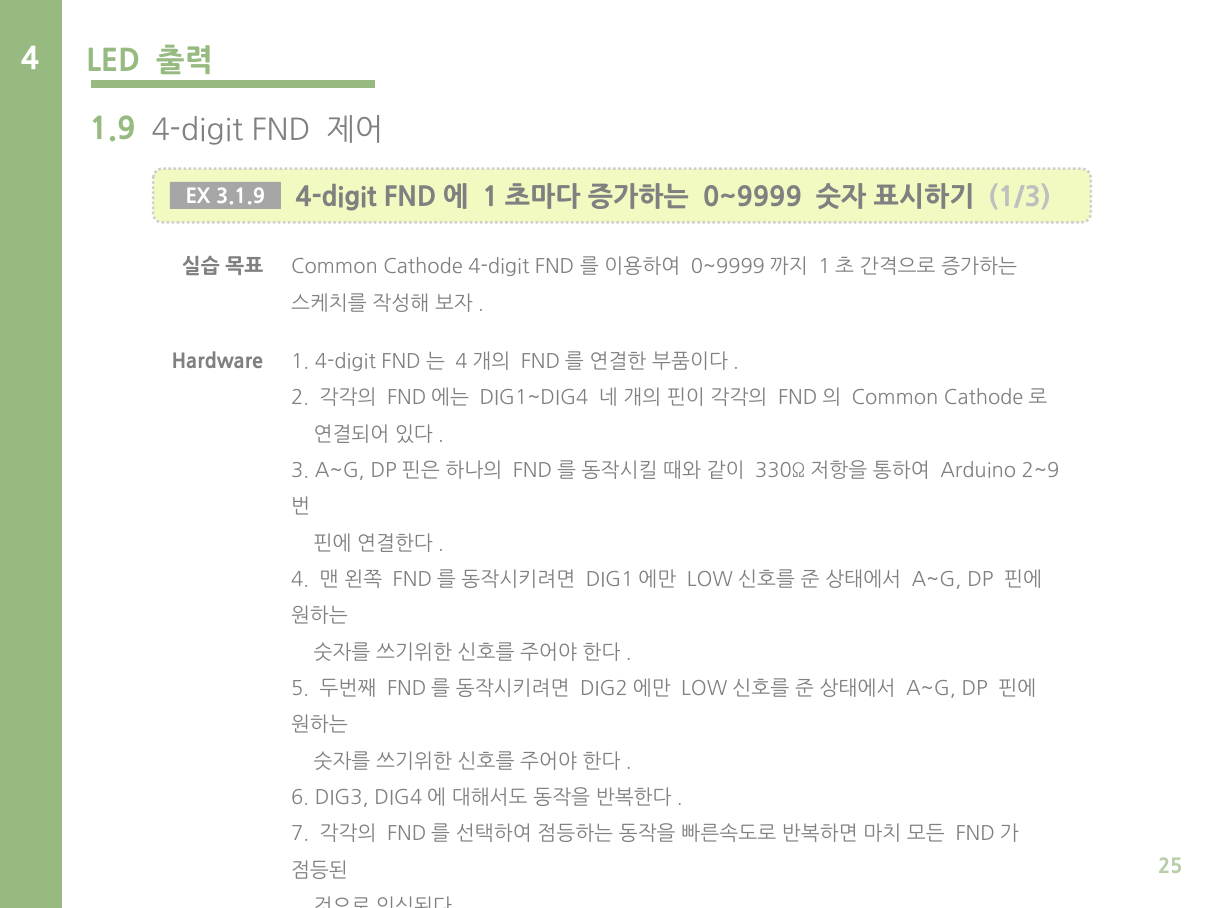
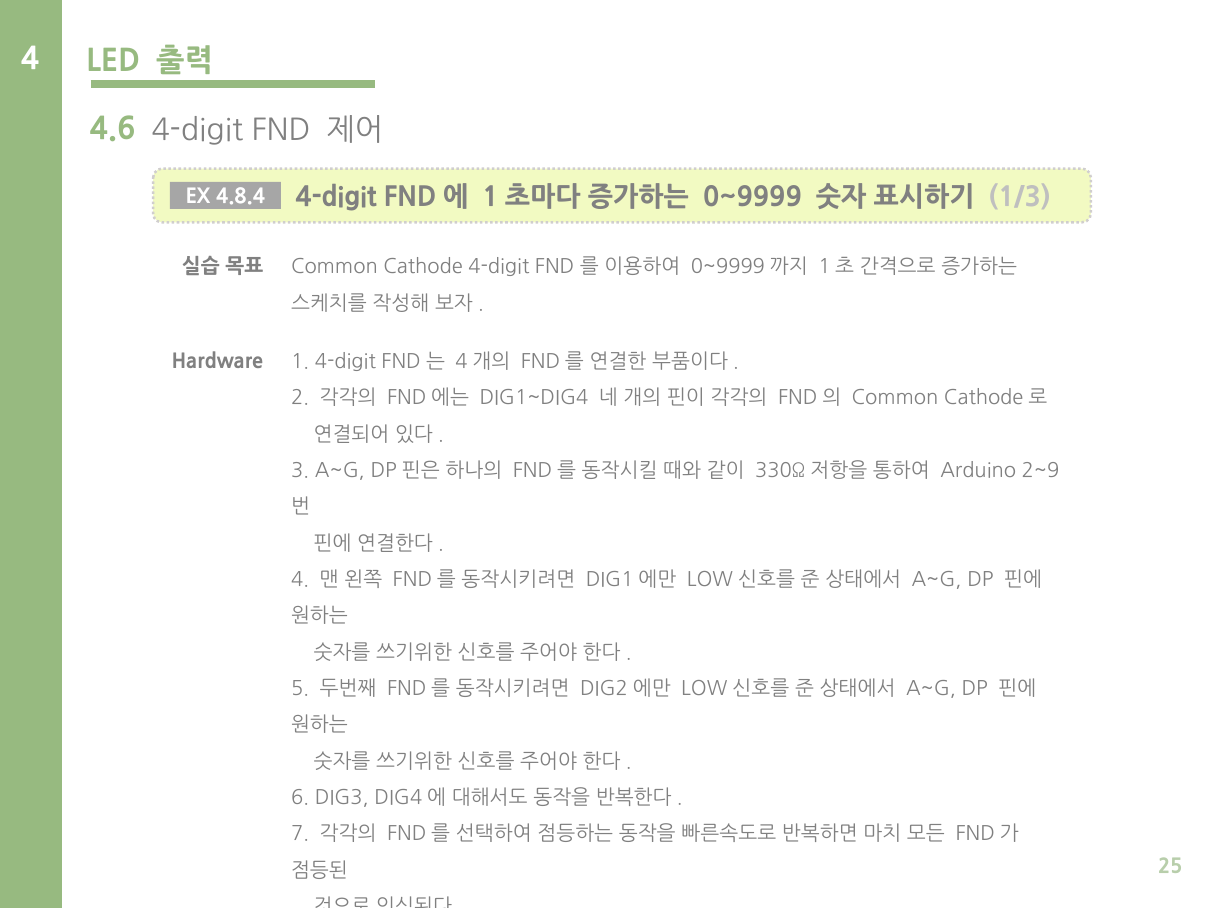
1.9: 1.9 -> 4.6 (112, 130)
3.1.9: 3.1.9 -> 4.8.4 (241, 197)
